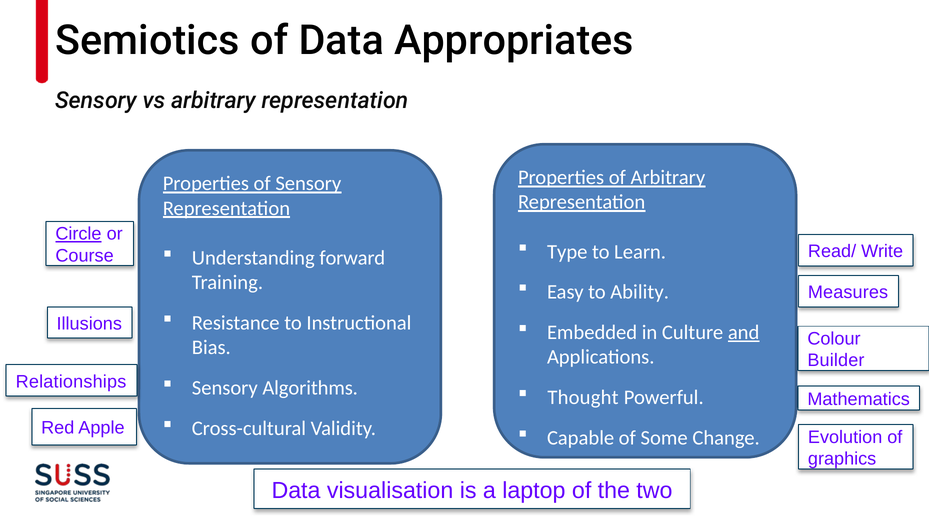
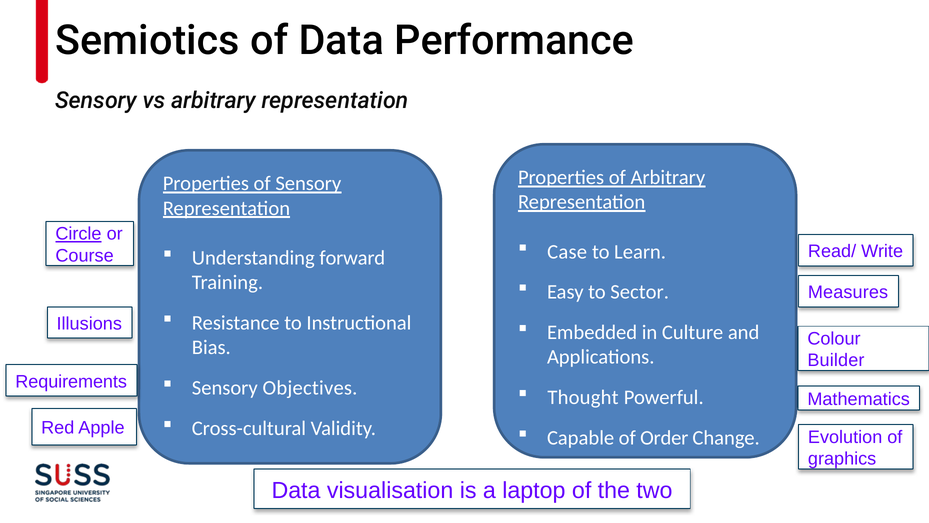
Appropriates: Appropriates -> Performance (514, 41)
Type: Type -> Case (567, 252)
Ability: Ability -> Sector (640, 292)
and underline: present -> none (744, 332)
Relationships: Relationships -> Requirements (71, 381)
Algorithms: Algorithms -> Objectives (310, 388)
Some: Some -> Order (664, 437)
